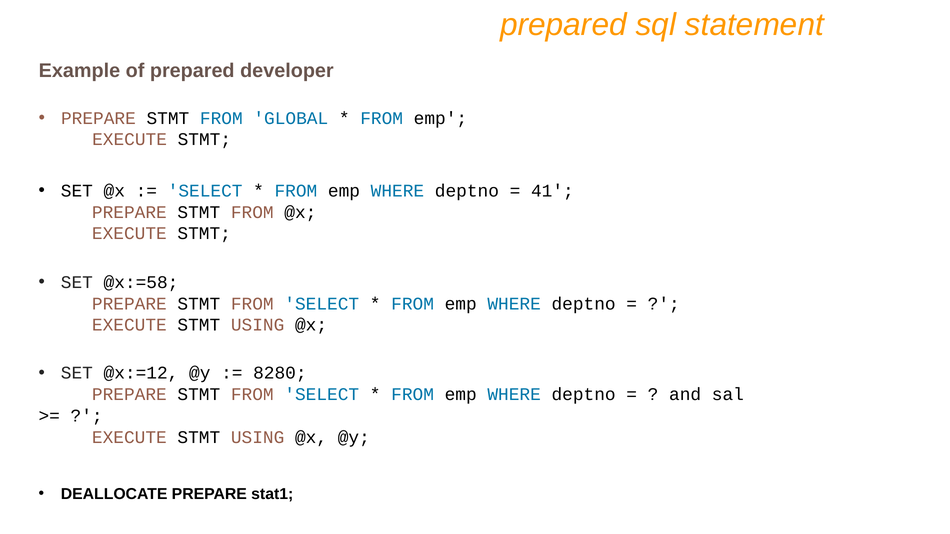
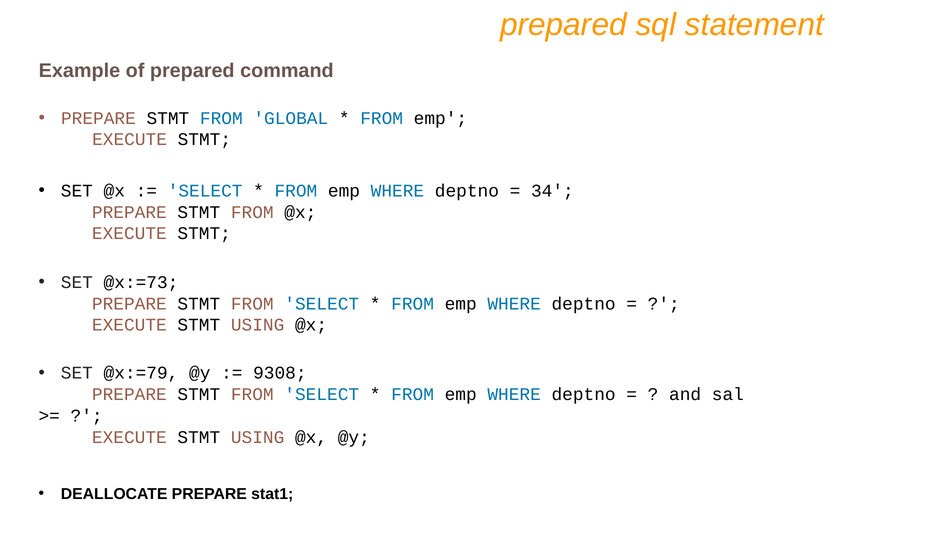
developer: developer -> command (287, 71)
41: 41 -> 34 (552, 191)
@x:=58: @x:=58 -> @x:=73 (141, 283)
@x:=12: @x:=12 -> @x:=79 (141, 373)
8280: 8280 -> 9308 (280, 373)
